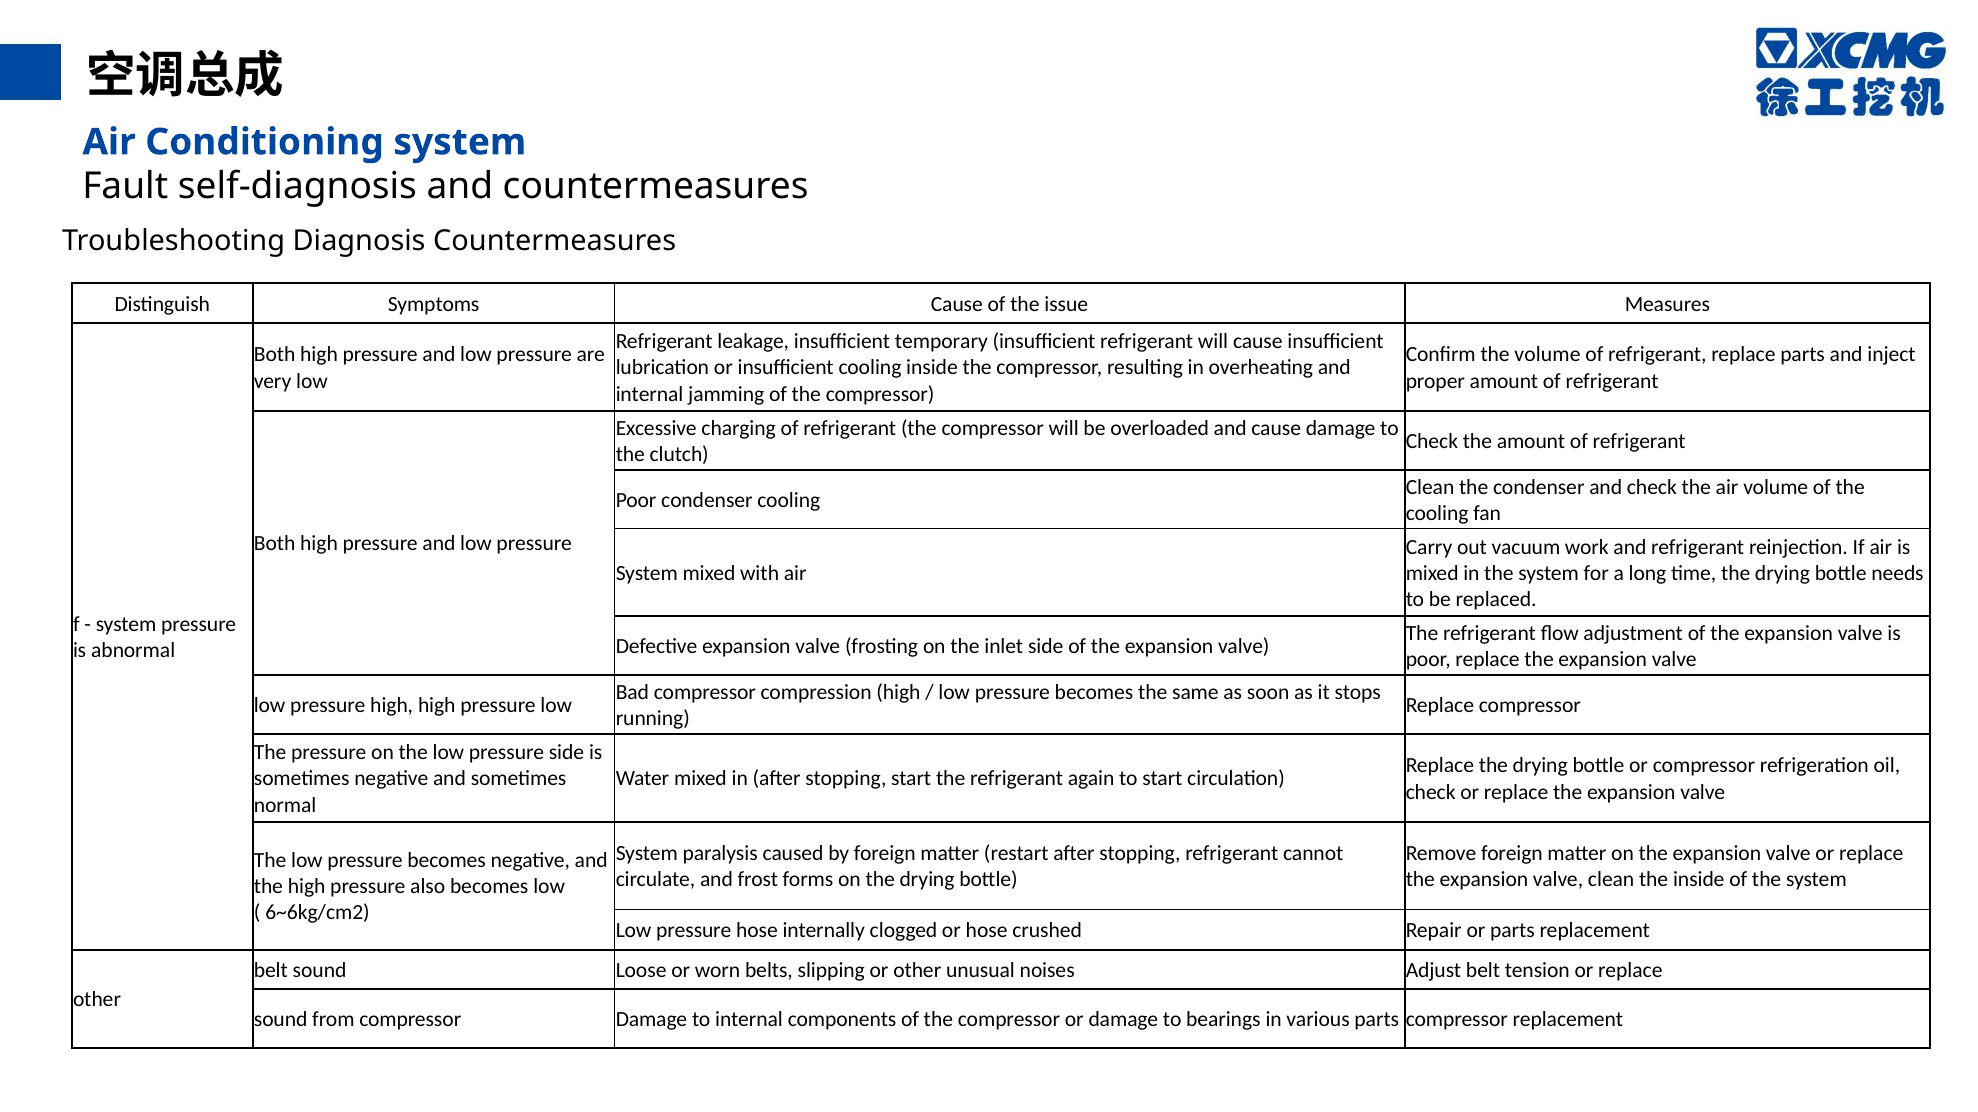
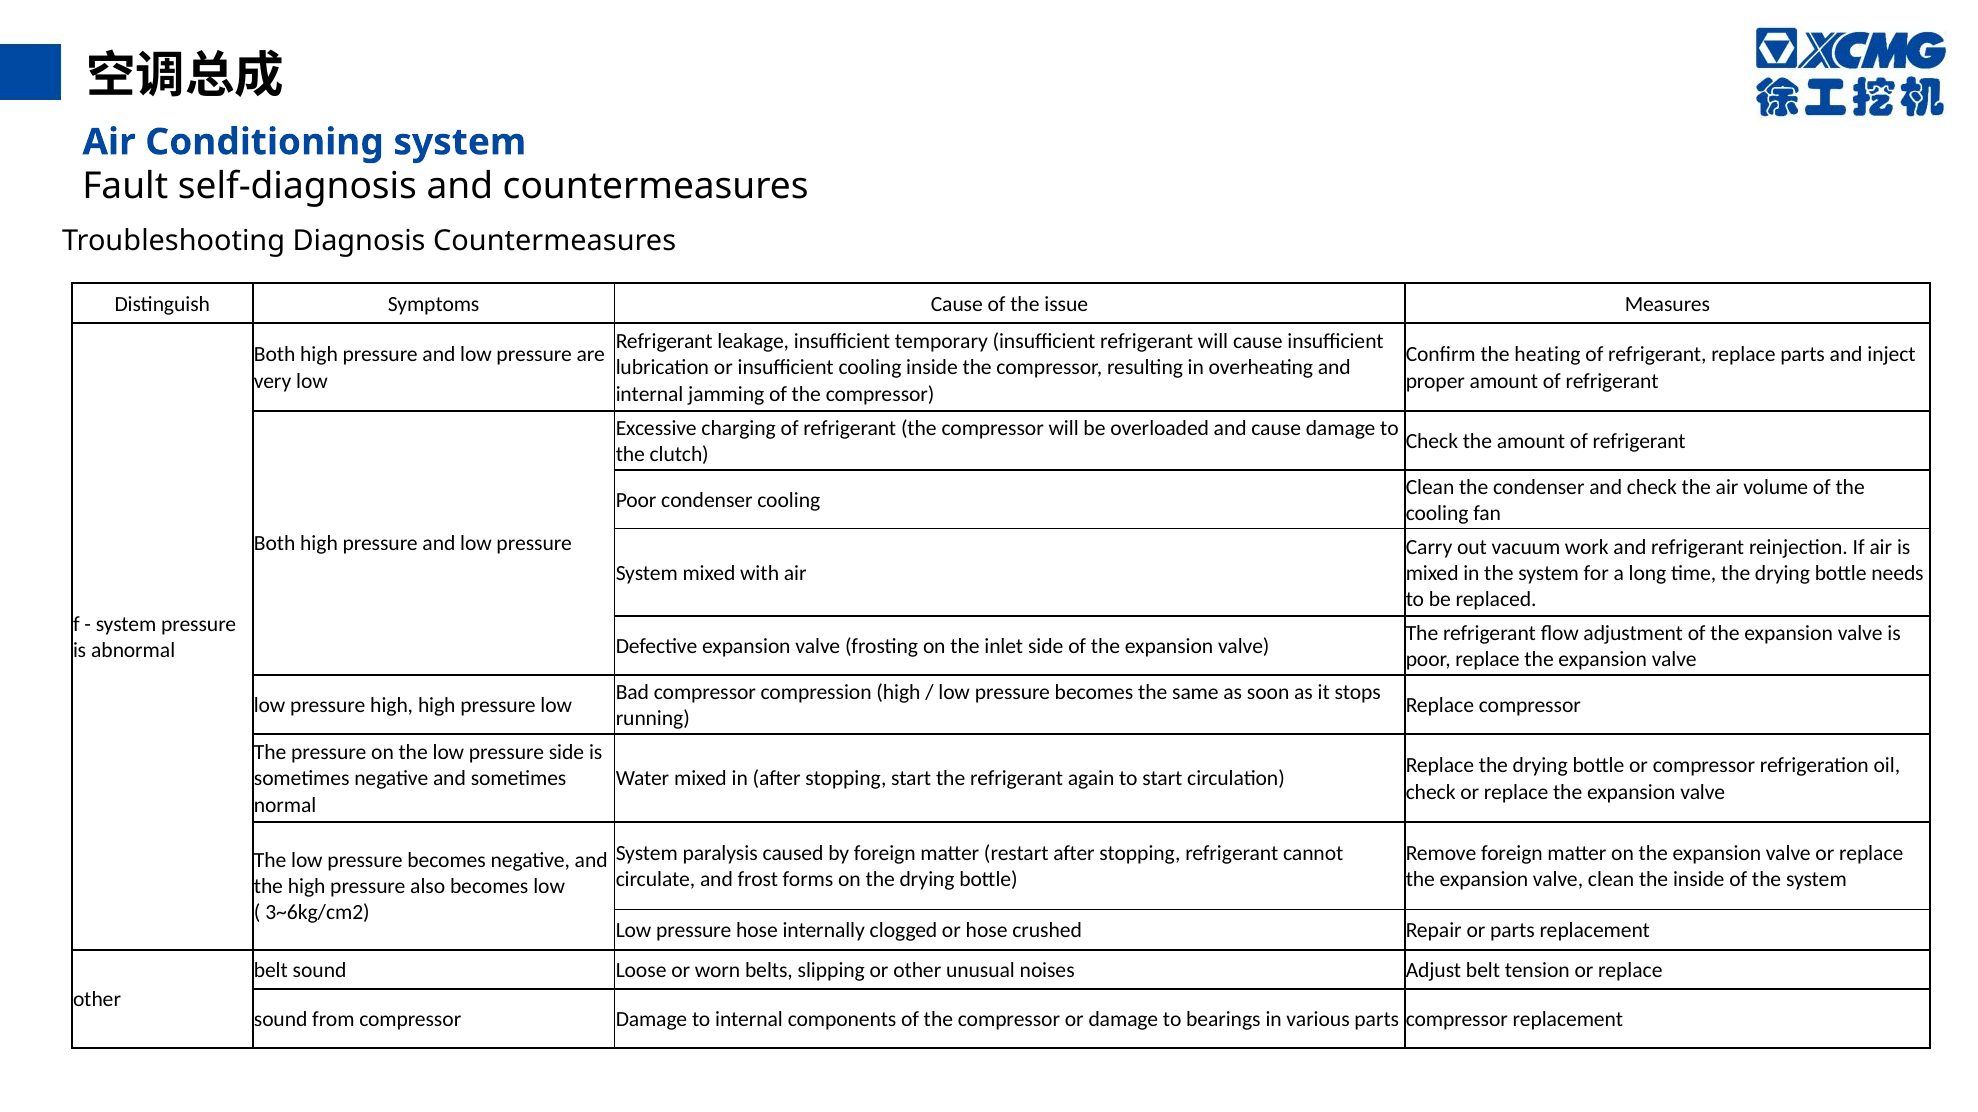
the volume: volume -> heating (1548, 355)
6~6kg/cm2: 6~6kg/cm2 -> 3~6kg/cm2 (318, 913)
